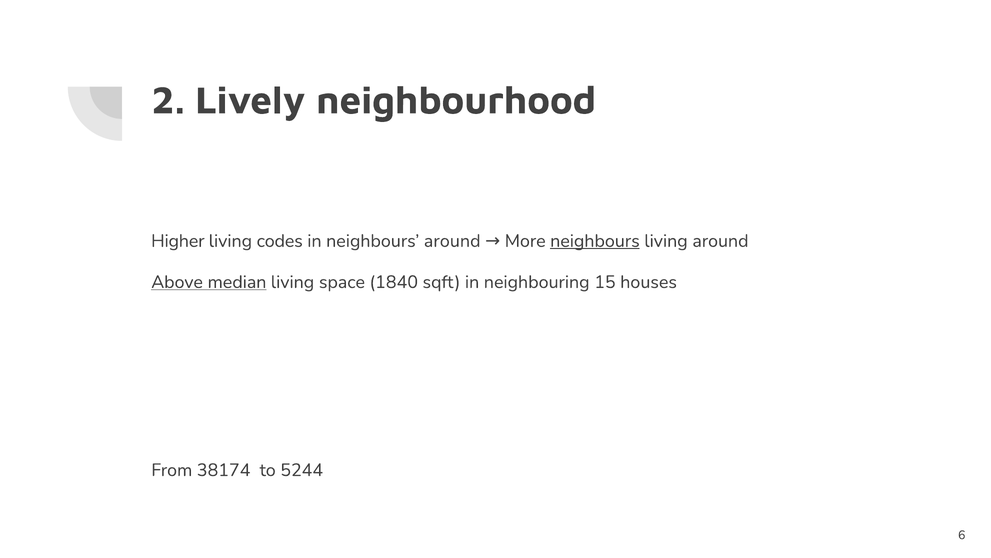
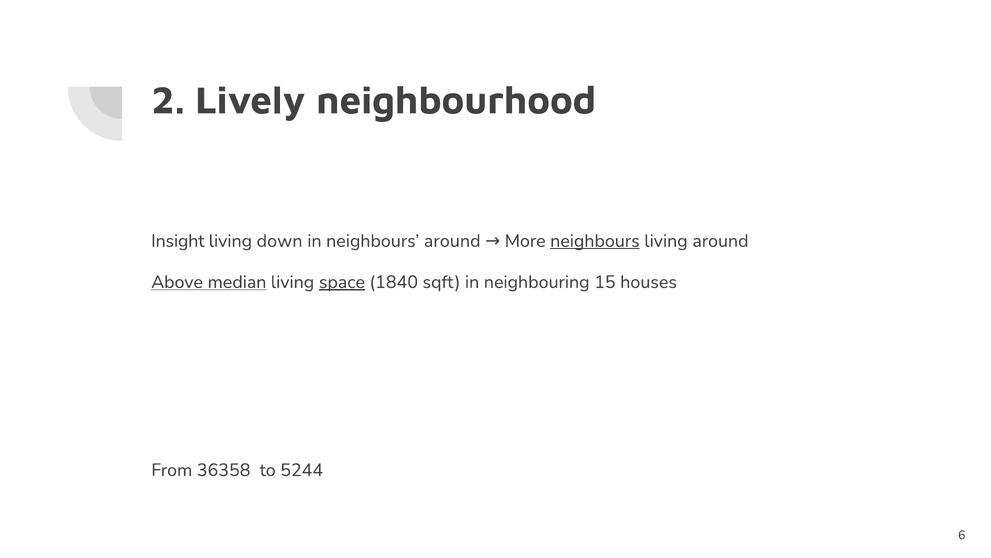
Higher: Higher -> Insight (178, 241)
codes: codes -> down (280, 241)
space underline: none -> present (342, 282)
38174: 38174 -> 36358 (224, 470)
